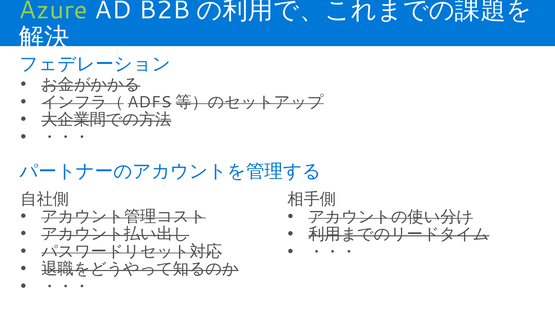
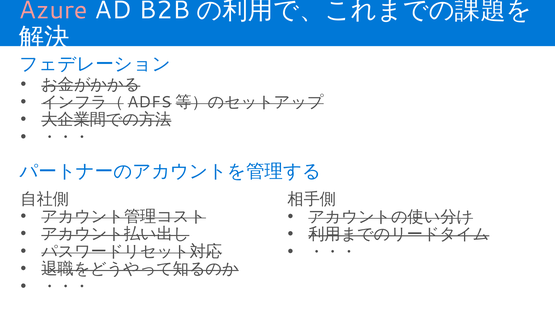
Azure colour: light green -> pink (53, 10)
